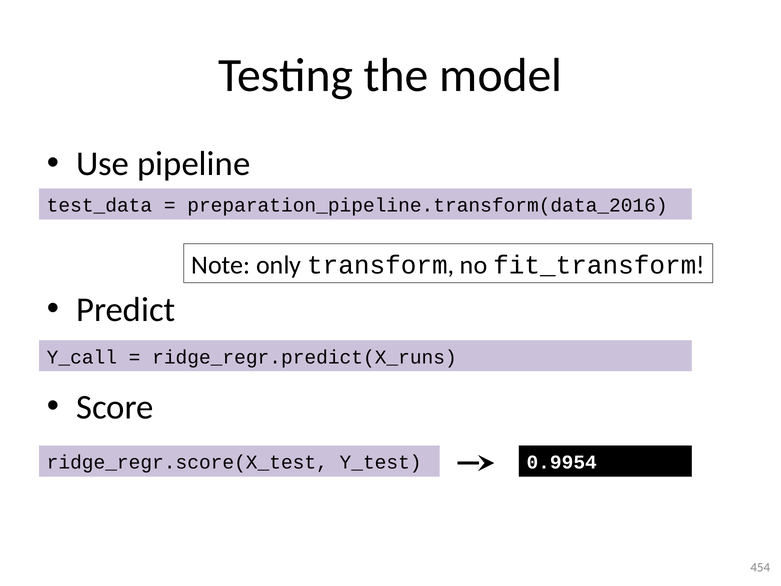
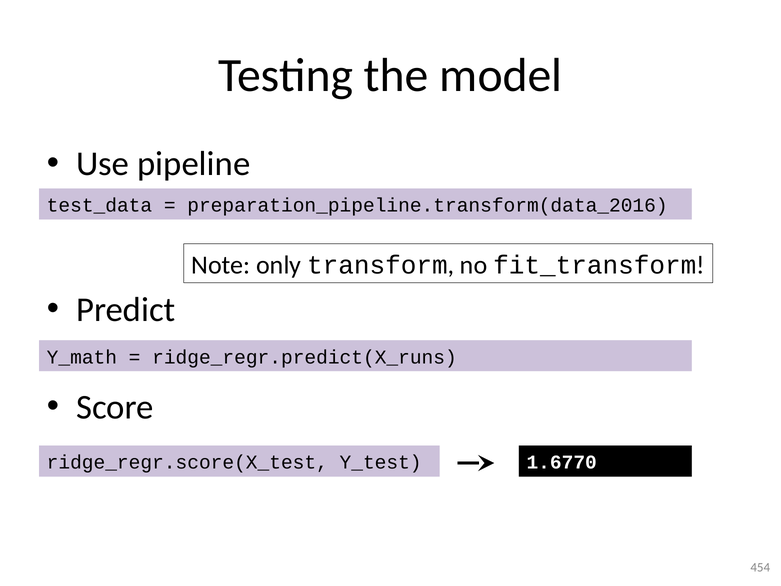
Y_call: Y_call -> Y_math (82, 357)
0.9954: 0.9954 -> 1.6770 (562, 462)
